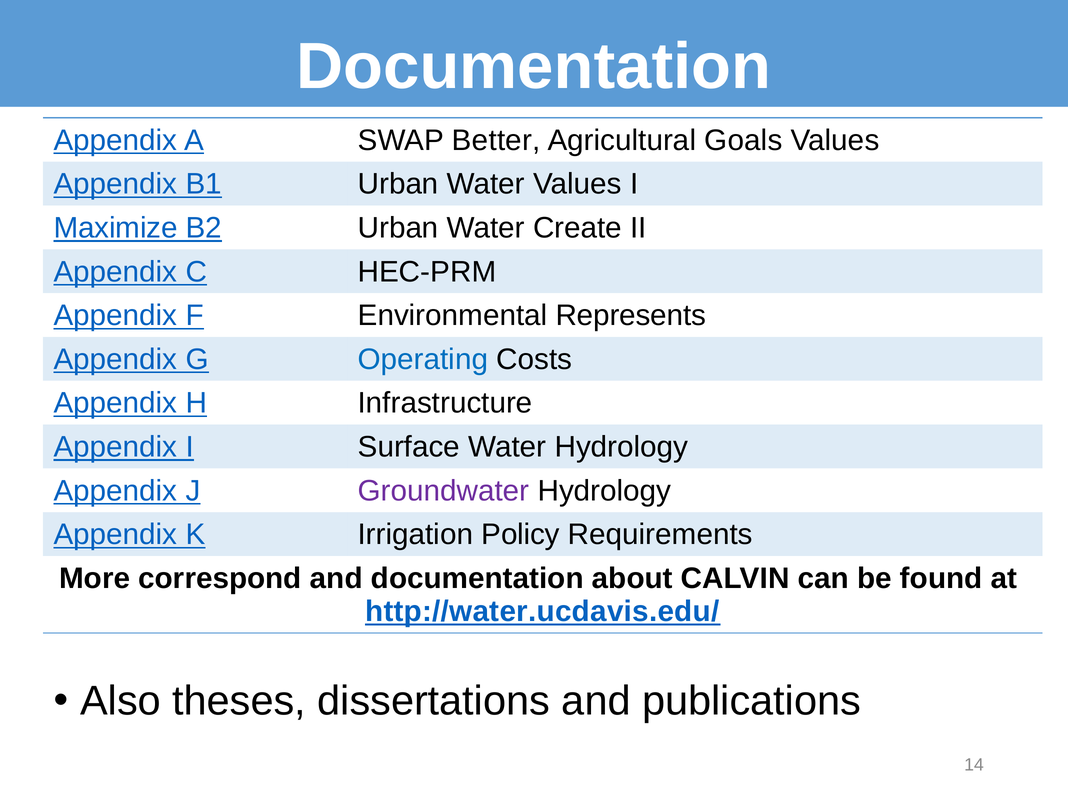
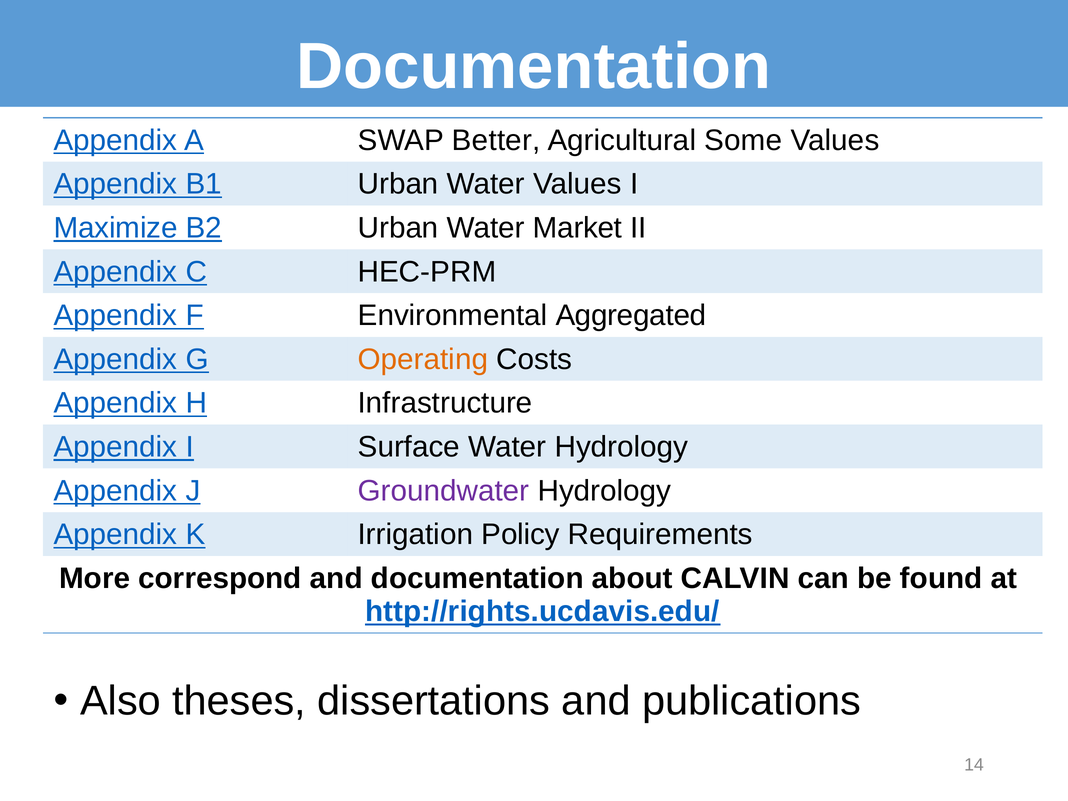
Goals: Goals -> Some (743, 140)
Create: Create -> Market (578, 228)
Represents: Represents -> Aggregated (631, 316)
Operating colour: blue -> orange (423, 359)
http://water.ucdavis.edu/: http://water.ucdavis.edu/ -> http://rights.ucdavis.edu/ (542, 611)
